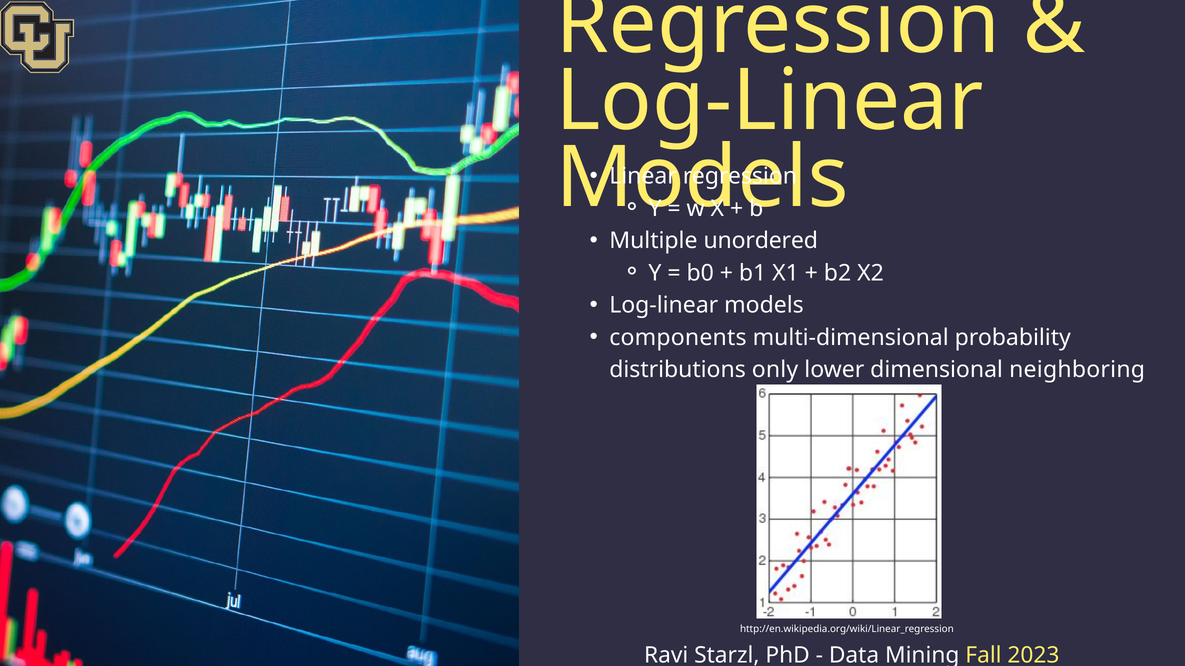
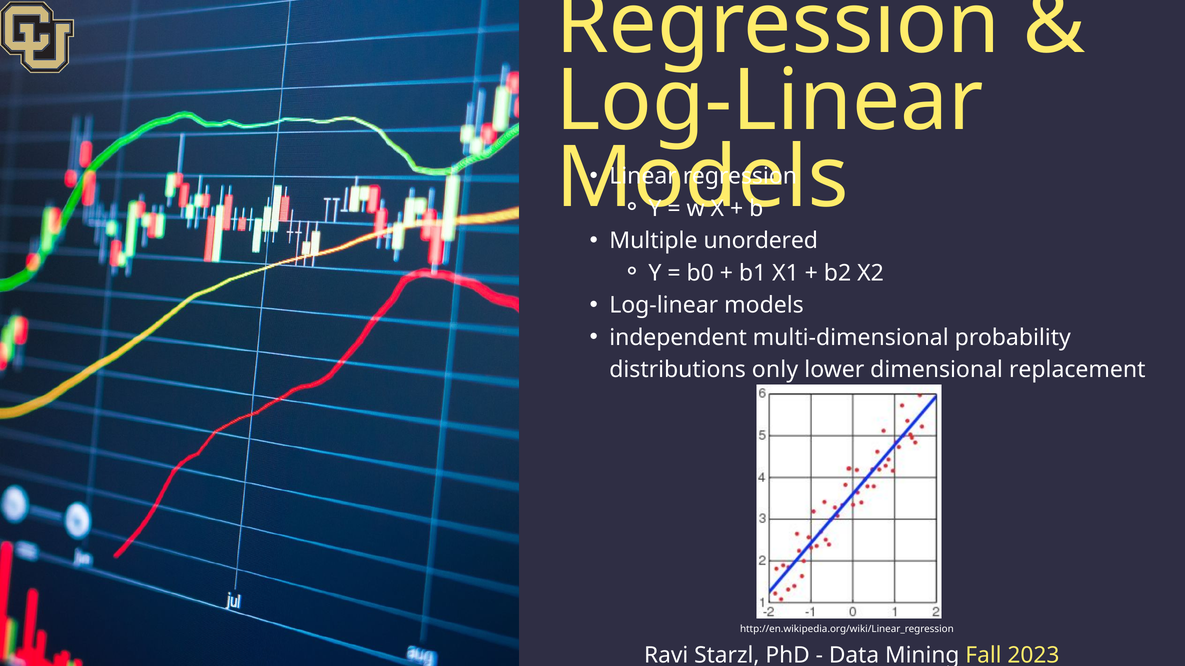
components: components -> independent (678, 338)
neighboring: neighboring -> replacement (1077, 370)
